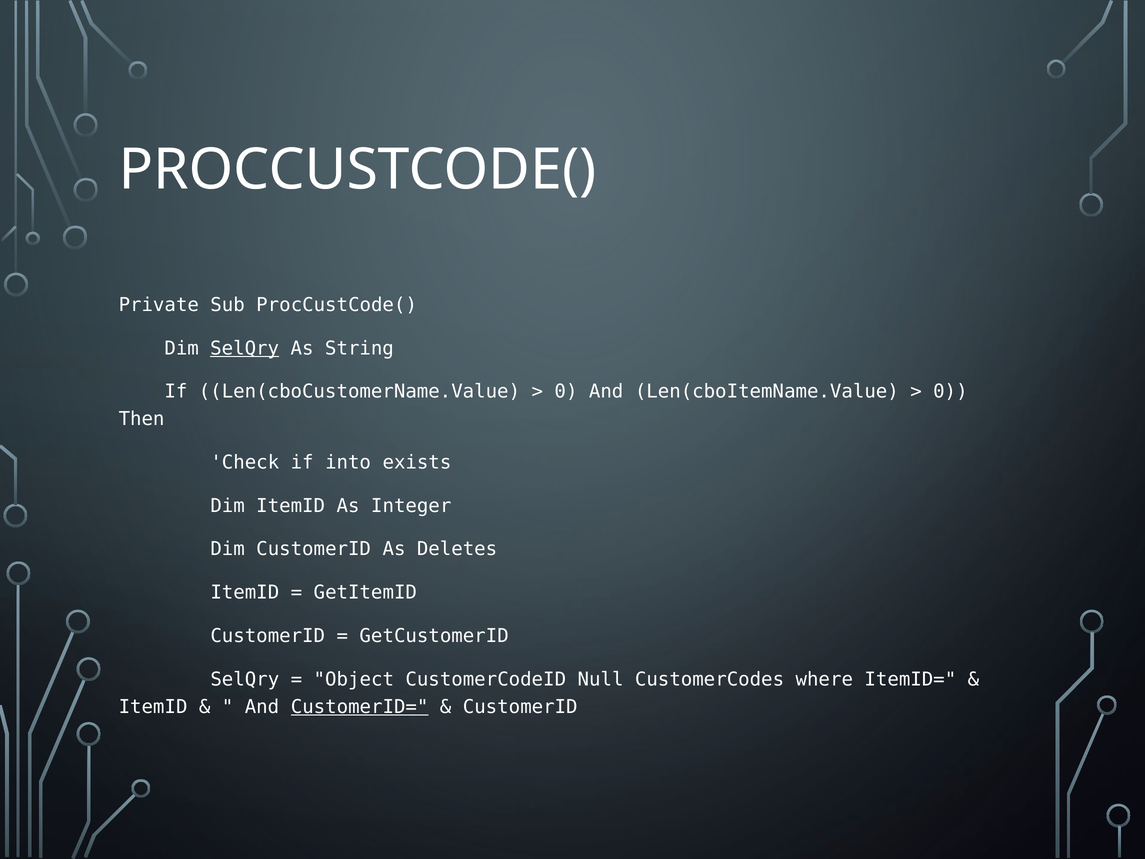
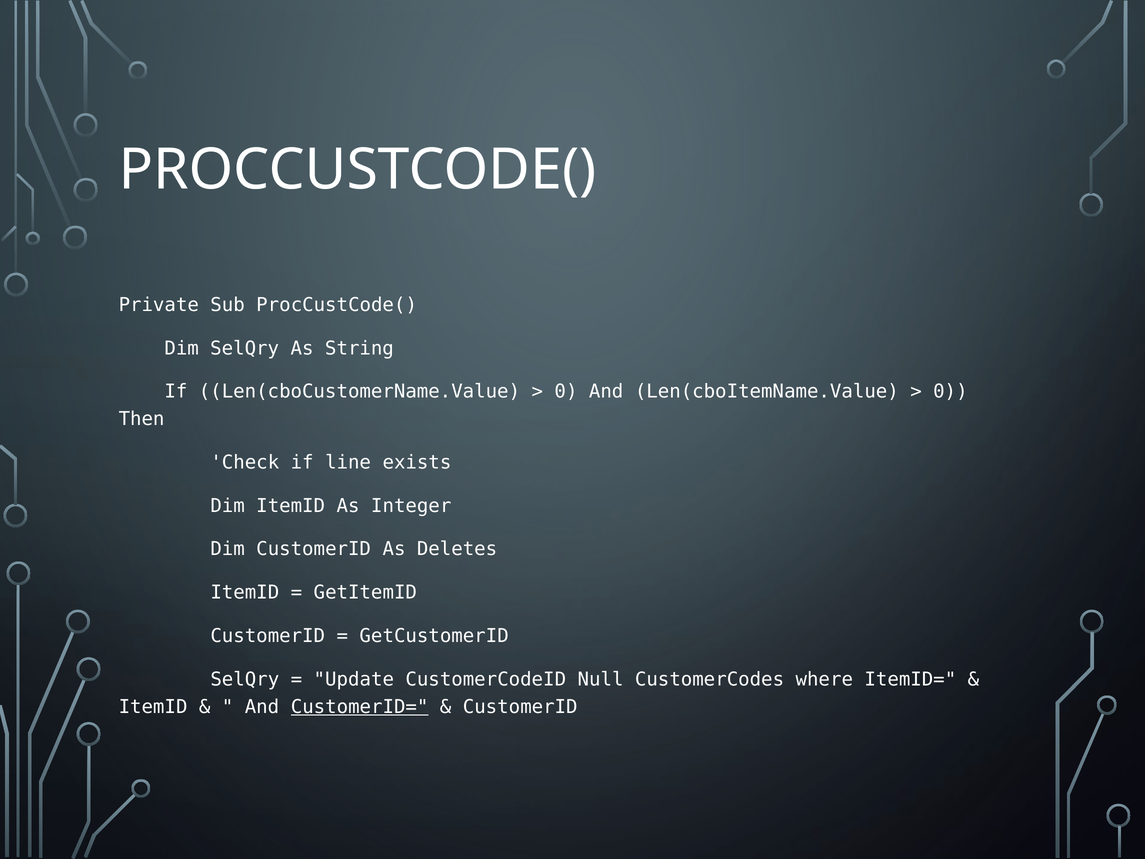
SelQry underline: present -> none (245, 348)
into: into -> line (348, 462)
Object: Object -> Update (354, 679)
